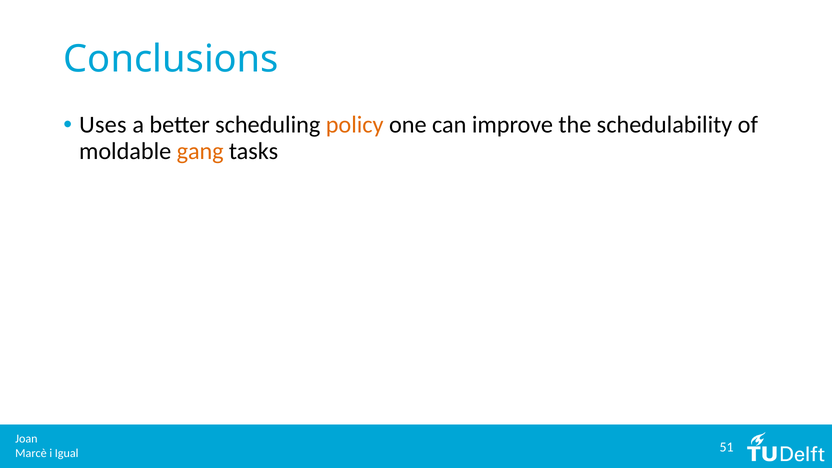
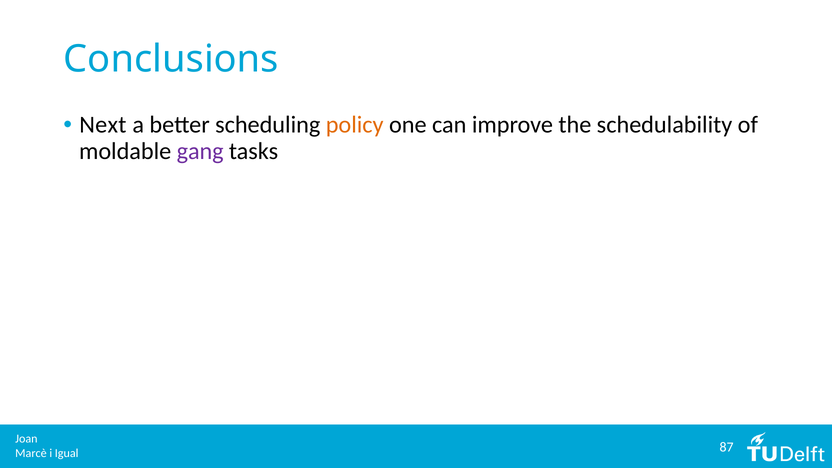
Uses: Uses -> Next (103, 125)
gang colour: orange -> purple (200, 151)
51: 51 -> 87 (727, 447)
